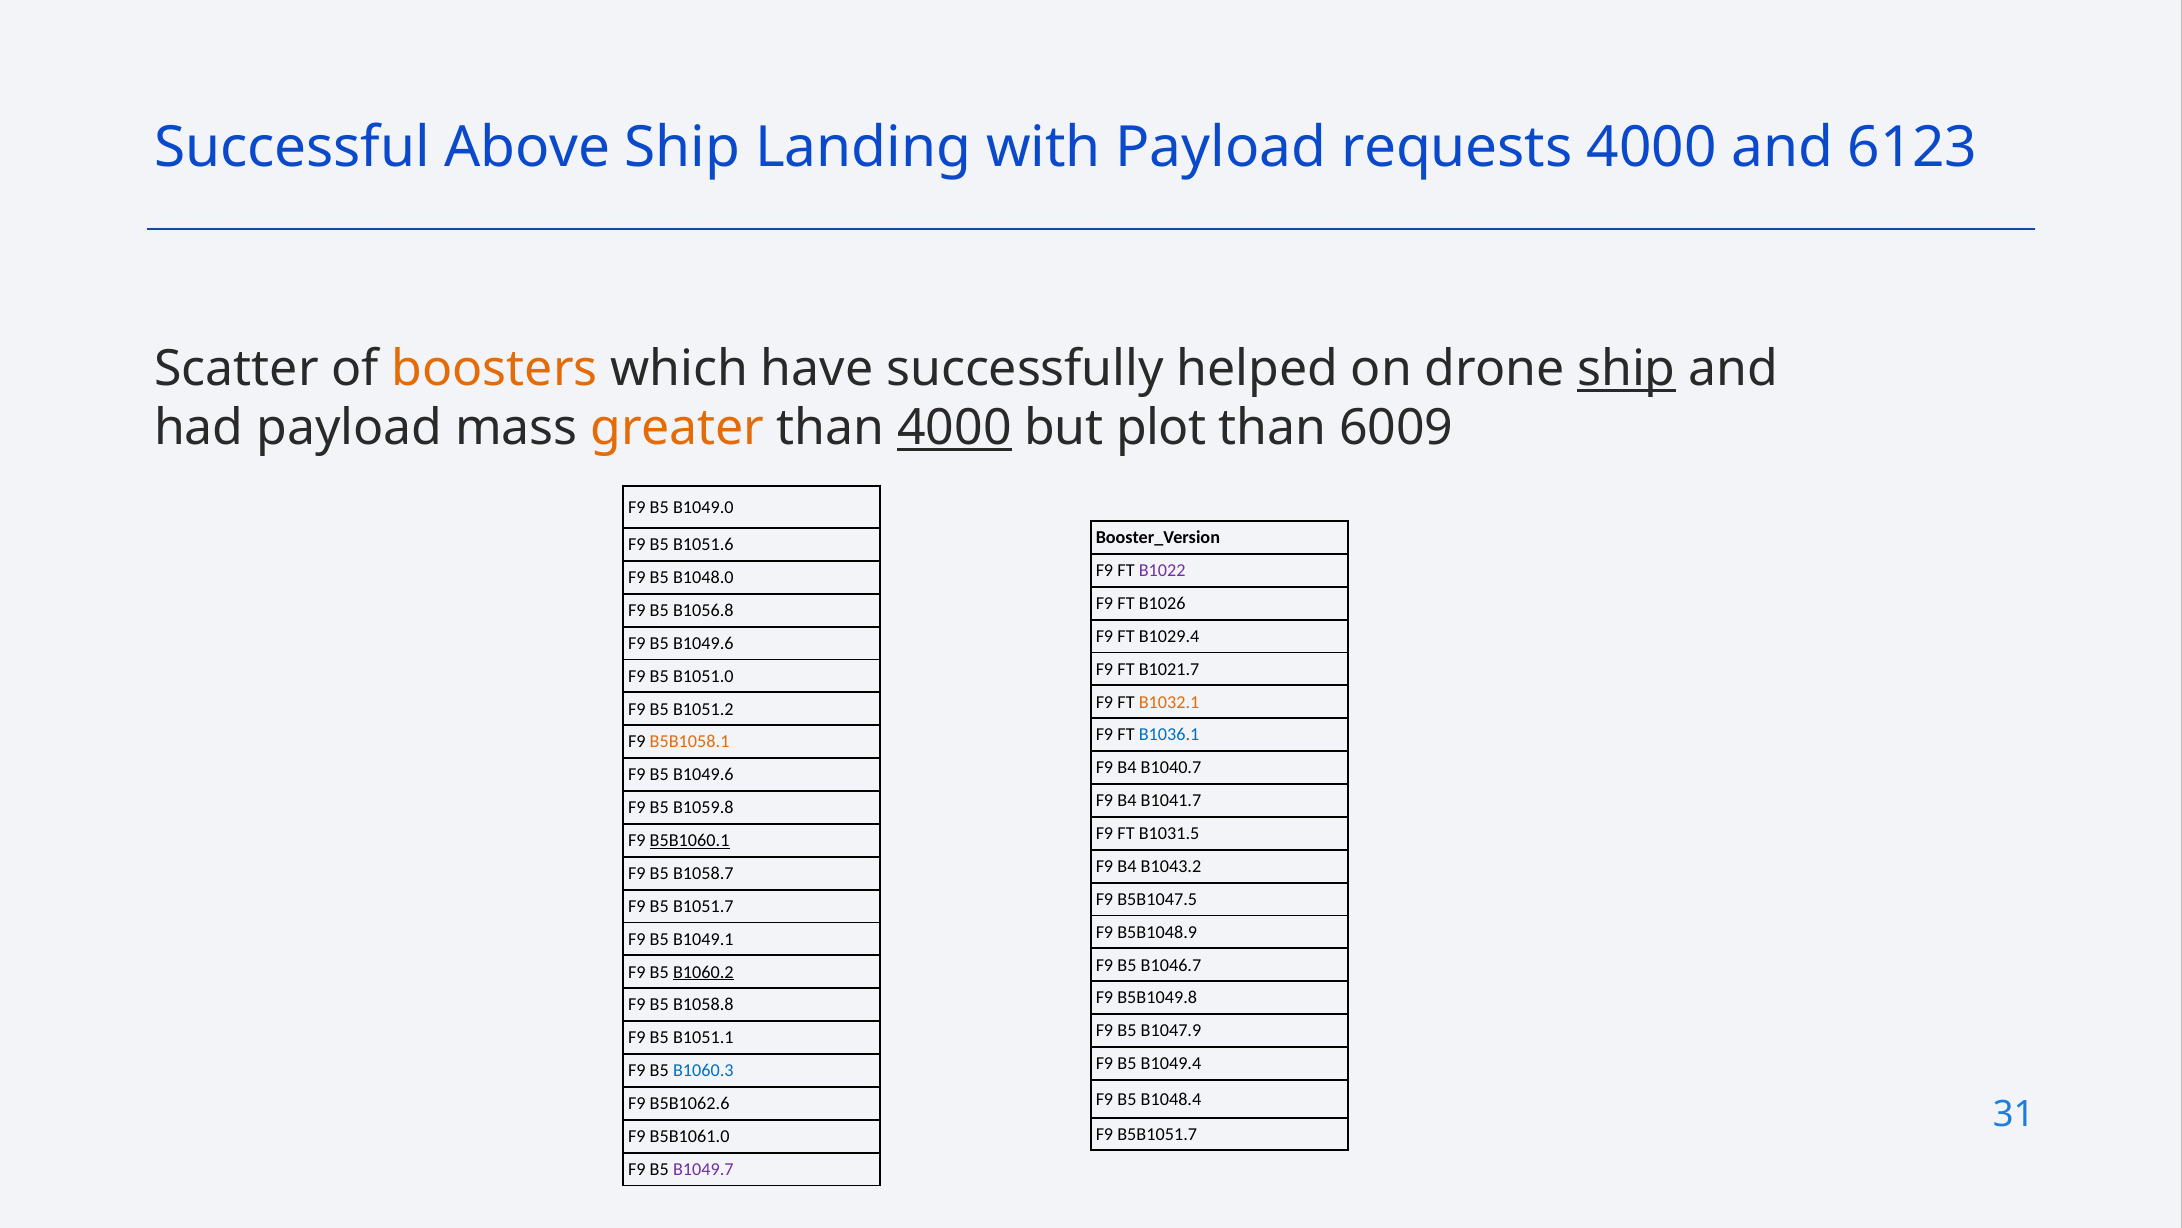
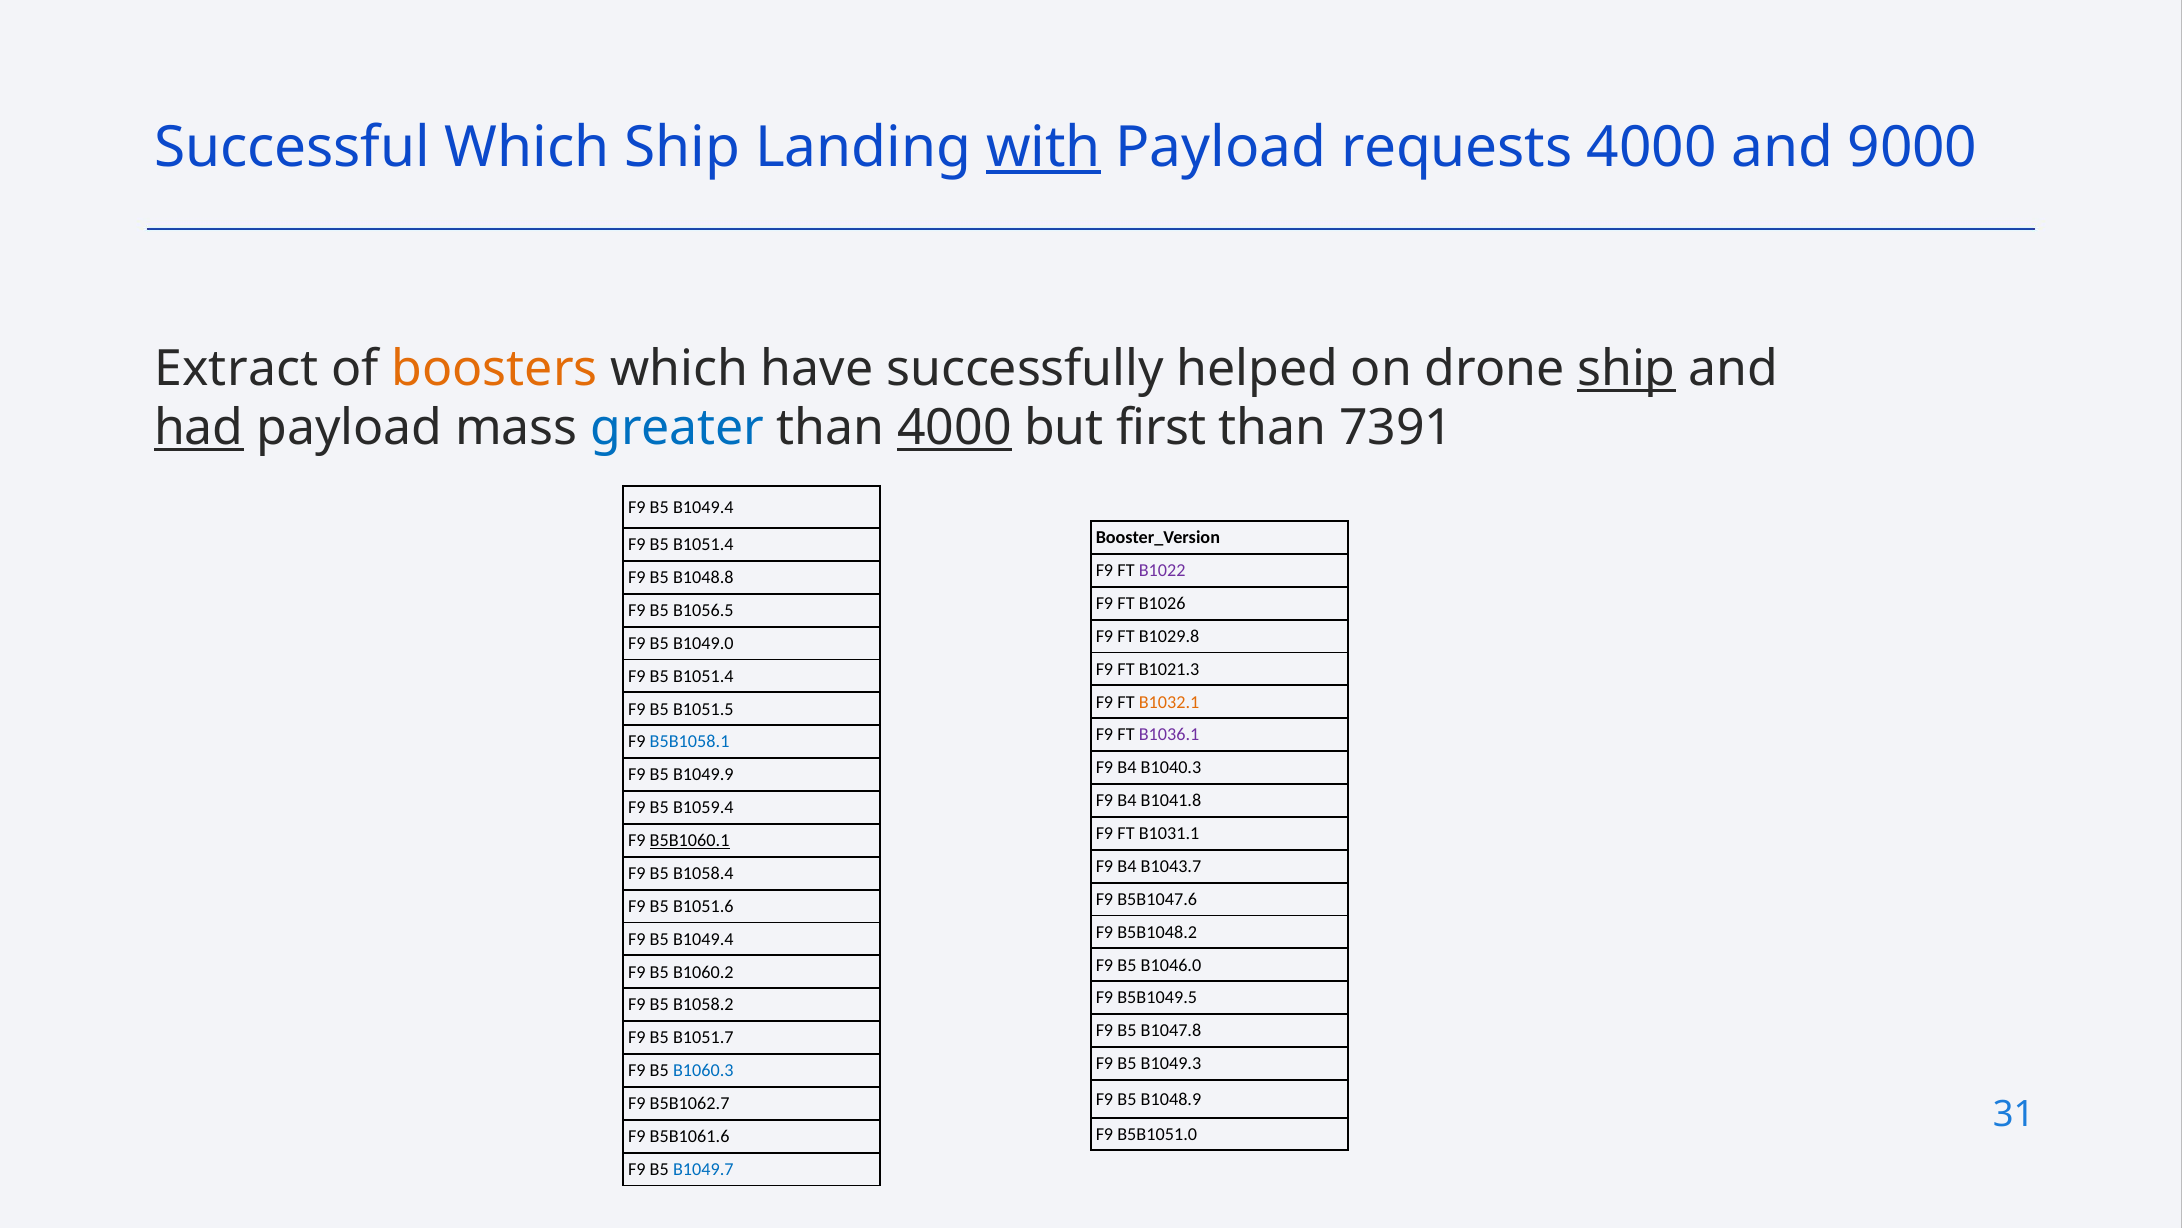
Successful Above: Above -> Which (527, 148)
with underline: none -> present (1043, 148)
6123: 6123 -> 9000 (1913, 148)
Scatter: Scatter -> Extract (236, 368)
had underline: none -> present (199, 428)
greater colour: orange -> blue (677, 428)
plot: plot -> first (1161, 428)
6009: 6009 -> 7391 (1396, 428)
B1049.0: B1049.0 -> B1049.4 (703, 507)
B1051.6: B1051.6 -> B1051.4 (703, 544)
B1048.0: B1048.0 -> B1048.8 (703, 577)
B1056.8: B1056.8 -> B1056.5 (703, 610)
B1029.4: B1029.4 -> B1029.8 (1169, 636)
B1049.6: B1049.6 -> B1049.0 (703, 643)
B1021.7: B1021.7 -> B1021.3 (1169, 669)
B1051.0: B1051.0 -> B1051.4 (703, 676)
B1051.2: B1051.2 -> B1051.5 (703, 709)
B1036.1 colour: blue -> purple (1169, 735)
B5B1058.1 colour: orange -> blue (690, 742)
B1040.7: B1040.7 -> B1040.3 (1171, 767)
B1049.6: B1049.6 -> B1049.9 (703, 774)
B1041.7: B1041.7 -> B1041.8 (1171, 800)
B1059.8: B1059.8 -> B1059.4 (703, 807)
B1031.5: B1031.5 -> B1031.1 (1169, 833)
B1043.2: B1043.2 -> B1043.7 (1171, 866)
B1058.7: B1058.7 -> B1058.4 (703, 873)
B5B1047.5: B5B1047.5 -> B5B1047.6 (1157, 899)
B1051.7: B1051.7 -> B1051.6 (703, 906)
B5B1048.9: B5B1048.9 -> B5B1048.2 (1157, 932)
B1049.1: B1049.1 -> B1049.4 (703, 939)
B1046.7: B1046.7 -> B1046.0 (1171, 965)
B1060.2 underline: present -> none (703, 972)
B5B1049.8: B5B1049.8 -> B5B1049.5 (1157, 997)
B1058.8: B1058.8 -> B1058.2 (703, 1004)
B1047.9: B1047.9 -> B1047.8 (1171, 1030)
B1051.1: B1051.1 -> B1051.7 (703, 1037)
B1049.4: B1049.4 -> B1049.3 (1171, 1063)
B1048.4: B1048.4 -> B1048.9 (1171, 1098)
B5B1062.6: B5B1062.6 -> B5B1062.7 (690, 1103)
B5B1051.7: B5B1051.7 -> B5B1051.0 (1157, 1134)
B5B1061.0: B5B1061.0 -> B5B1061.6 (690, 1136)
B1049.7 colour: purple -> blue (703, 1169)
